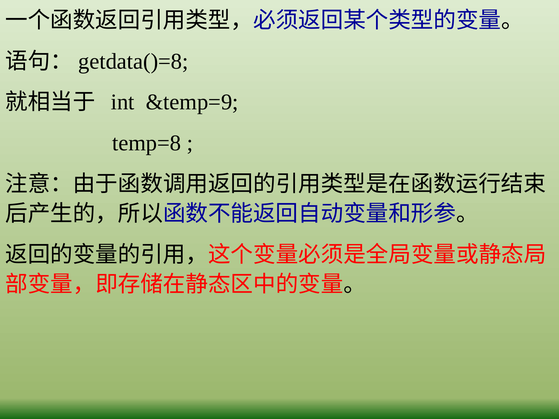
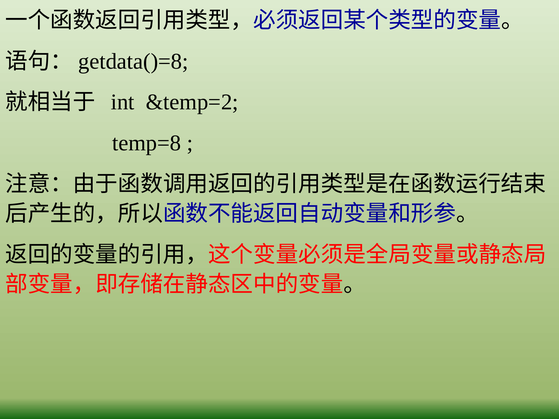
&temp=9: &temp=9 -> &temp=2 (192, 102)
